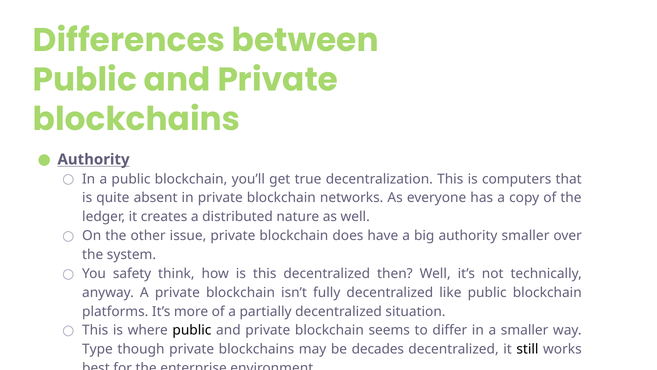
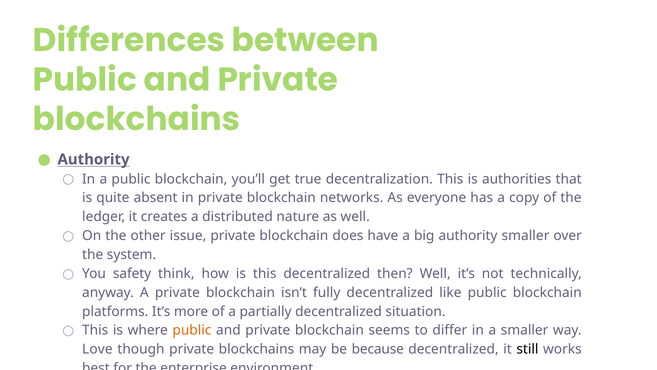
computers: computers -> authorities (517, 179)
public colour: black -> orange (192, 330)
Type: Type -> Love (97, 349)
decades: decades -> because (378, 349)
